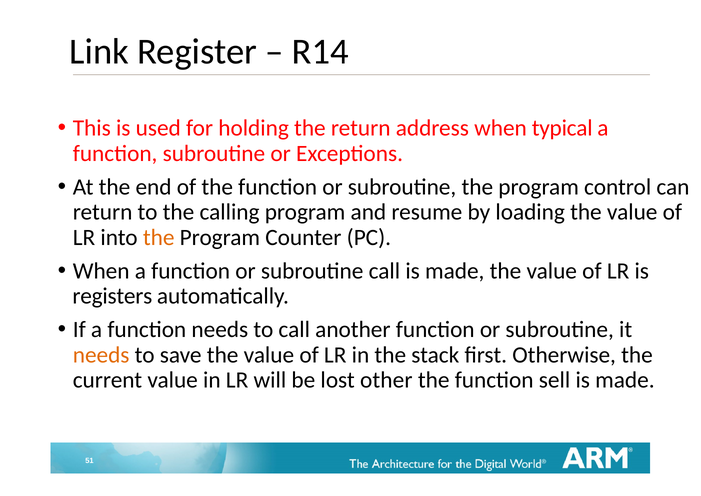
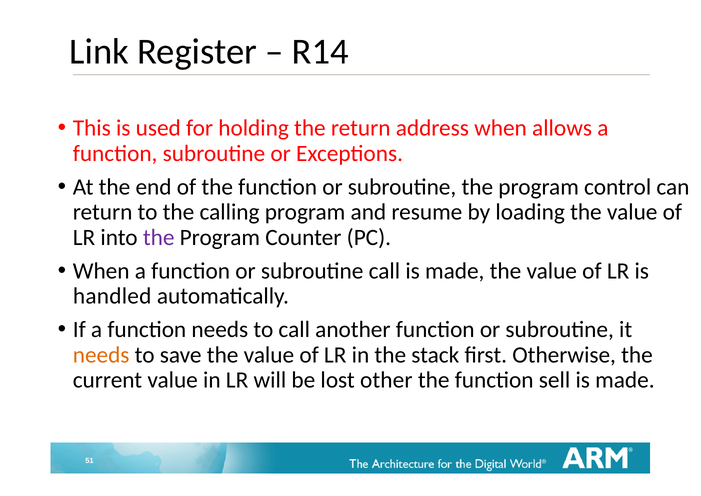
typical: typical -> allows (562, 128)
the colour: orange -> purple (159, 237)
registers: registers -> handled (112, 296)
